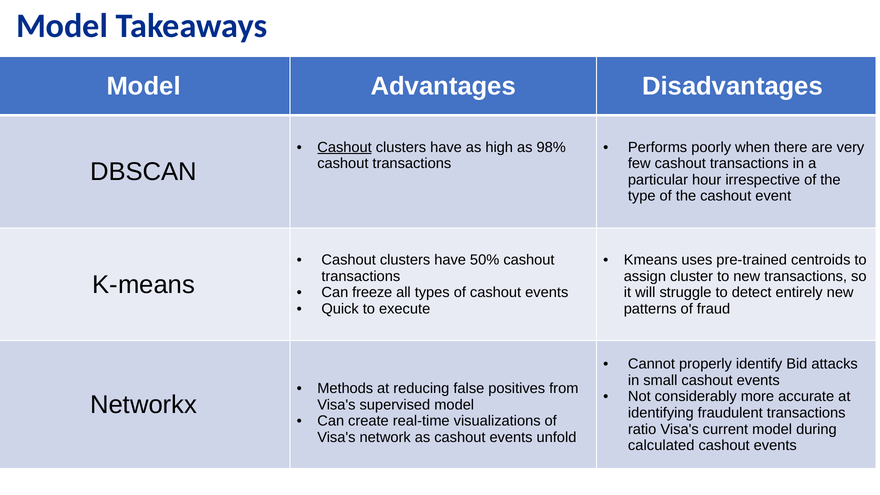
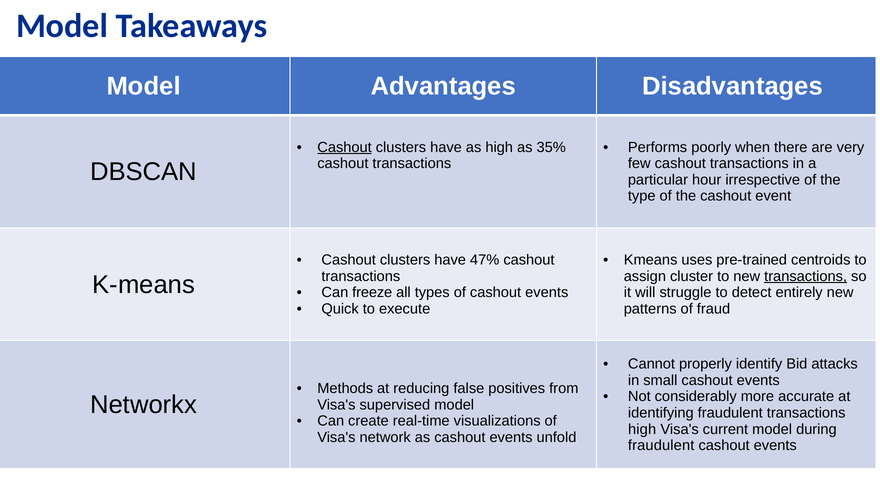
98%: 98% -> 35% (551, 147)
50%: 50% -> 47% (485, 260)
transactions underline: none -> present (806, 276)
ratio: ratio -> high (642, 429)
calculated: calculated -> fraudulent (661, 445)
